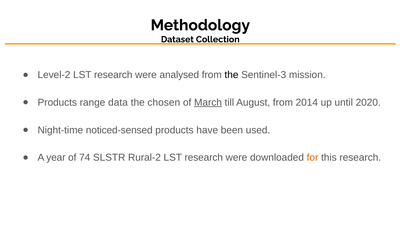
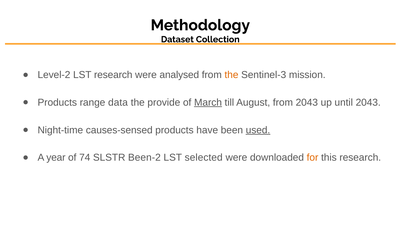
the colour: black -> orange (231, 75)
chosen: chosen -> provide (164, 102)
from 2014: 2014 -> 2043 (307, 102)
until 2020: 2020 -> 2043 (368, 102)
noticed-sensed: noticed-sensed -> causes-sensed (119, 130)
used underline: none -> present (258, 130)
Rural-2: Rural-2 -> Been-2 (144, 158)
research: research -> selected (204, 158)
